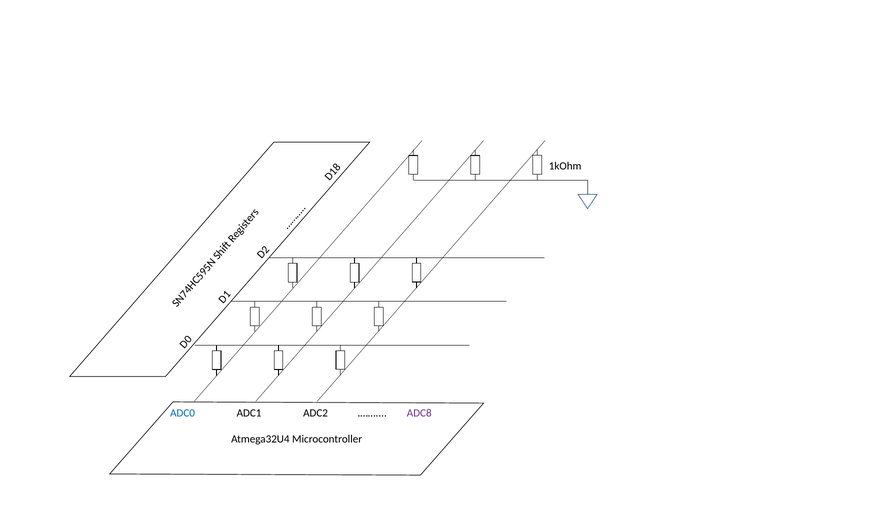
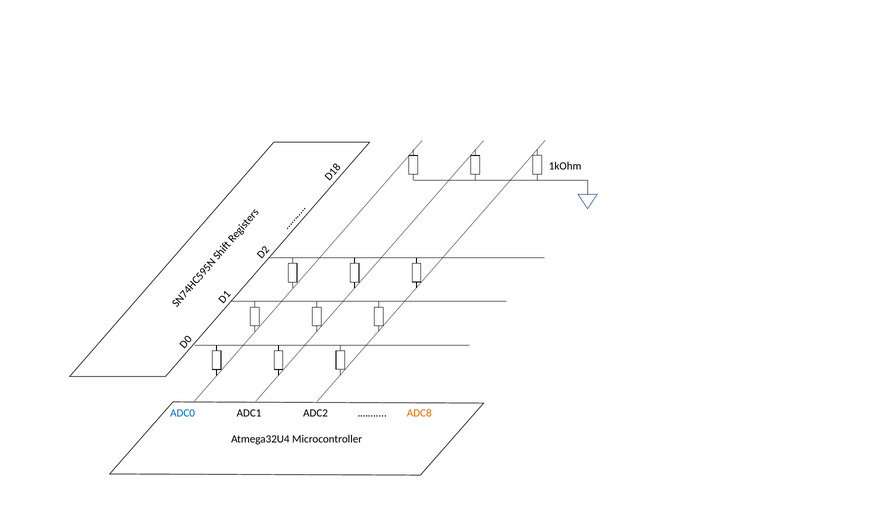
ADC8 colour: purple -> orange (419, 413)
